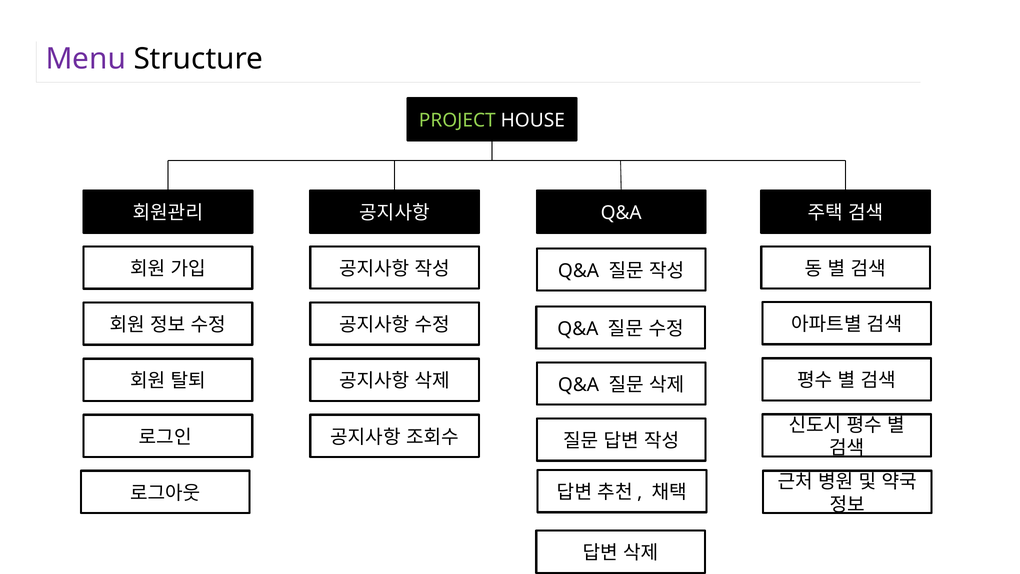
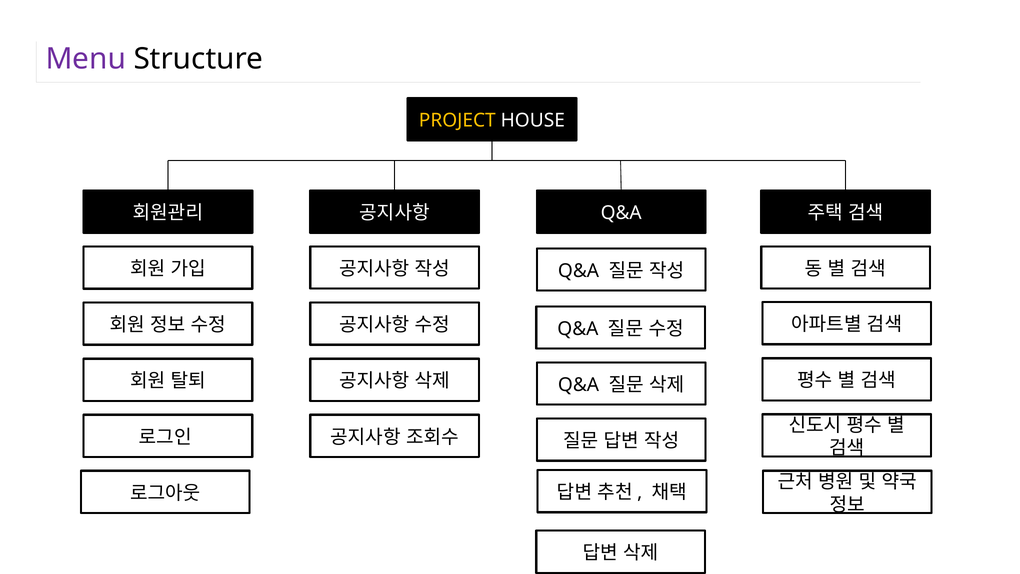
PROJECT colour: light green -> yellow (457, 120)
